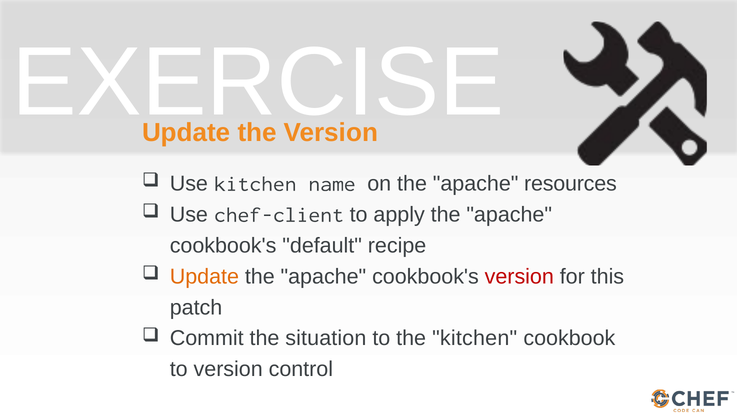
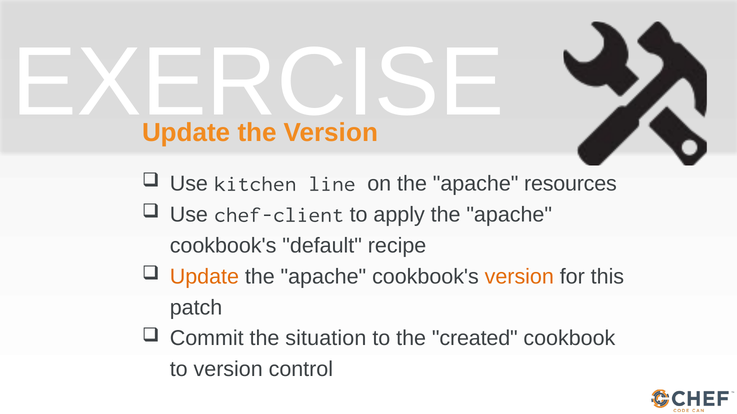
name: name -> line (332, 184)
version colour: red -> orange (519, 277)
the kitchen: kitchen -> created (475, 339)
